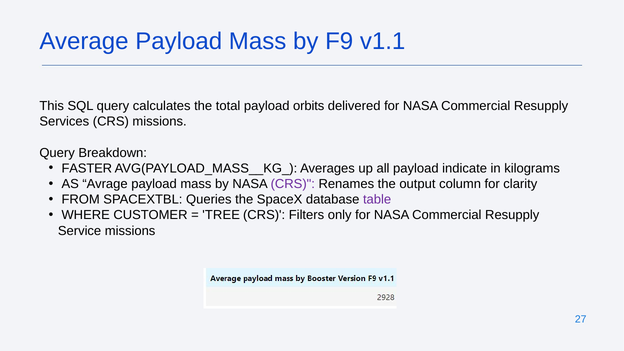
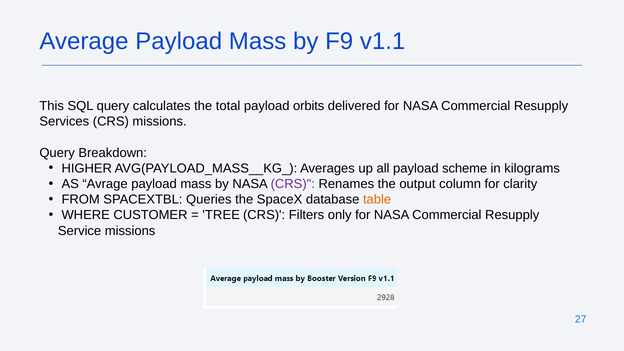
FASTER: FASTER -> HIGHER (87, 168)
indicate: indicate -> scheme (465, 168)
table colour: purple -> orange (377, 200)
